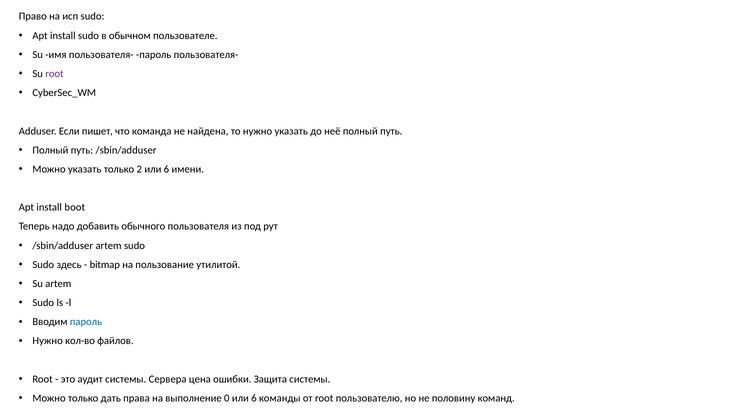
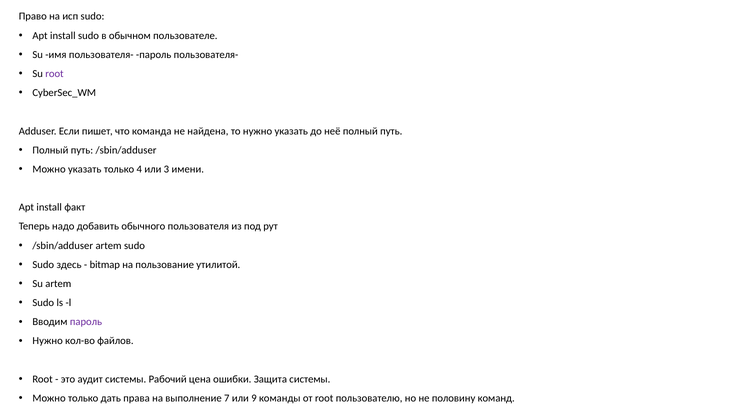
2: 2 -> 4 (139, 169)
6: 6 -> 3 (166, 169)
boot: boot -> факт (75, 207)
пароль colour: blue -> purple (86, 322)
Сервера: Сервера -> Рабочий (168, 379)
0: 0 -> 7 (227, 398)
6: 6 -> 9 (254, 398)
